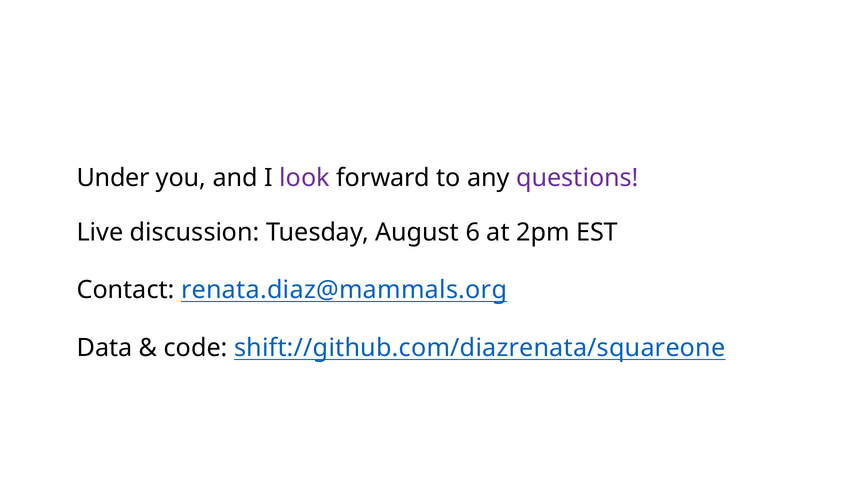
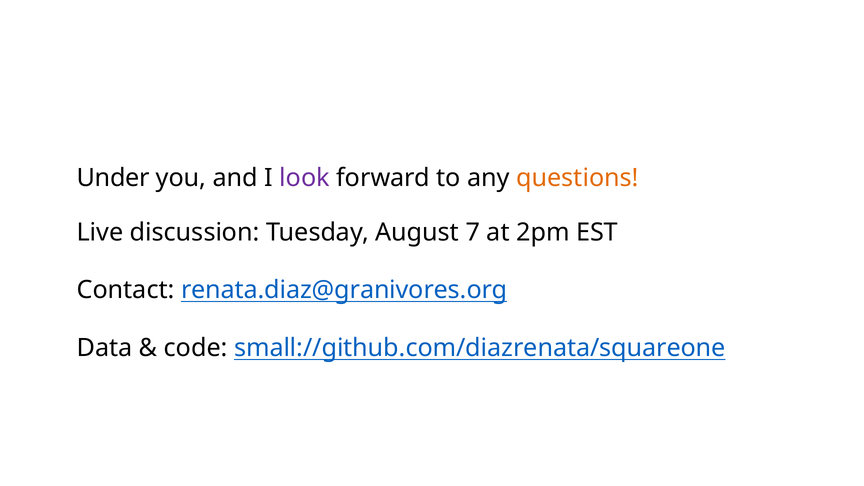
questions colour: purple -> orange (577, 178)
6: 6 -> 7 (473, 233)
renata.diaz@mammals.org: renata.diaz@mammals.org -> renata.diaz@granivores.org (344, 290)
shift://github.com/diazrenata/squareone: shift://github.com/diazrenata/squareone -> small://github.com/diazrenata/squareone (480, 348)
